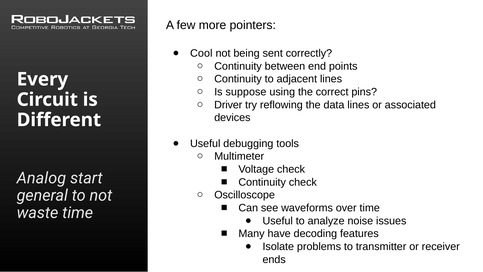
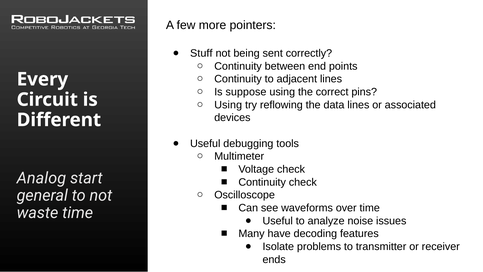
Cool: Cool -> Stuff (201, 53)
Driver: Driver -> Using (228, 105)
